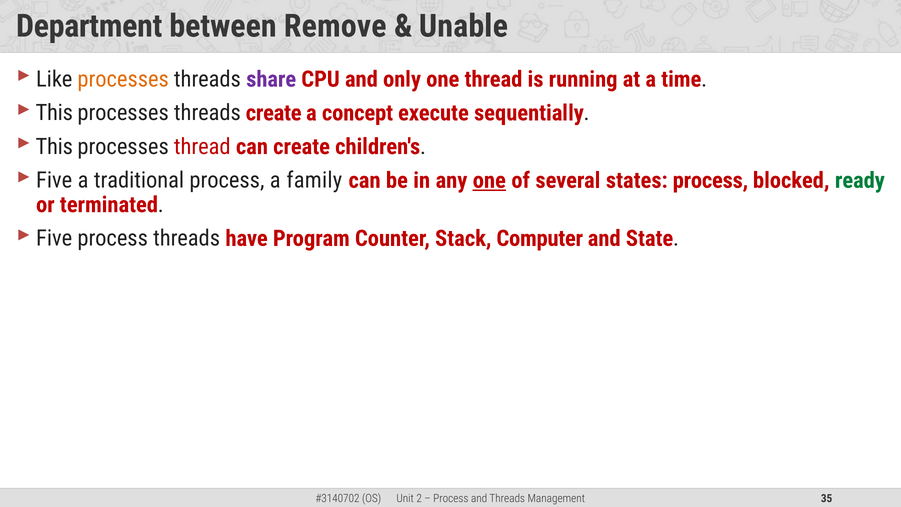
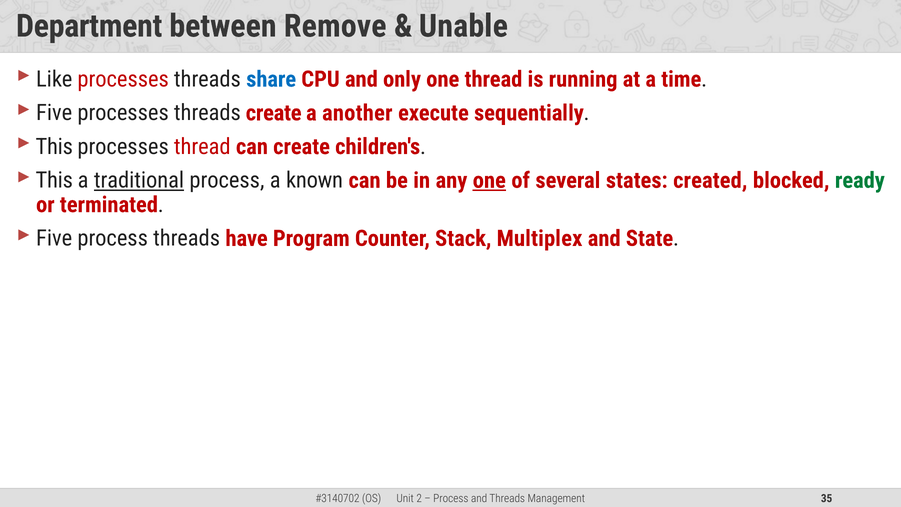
processes colour: orange -> red (123, 79)
share colour: purple -> blue (271, 79)
This: This -> Five (54, 113)
concept: concept -> another (357, 113)
Five: Five -> This (54, 180)
traditional underline: none -> present (139, 180)
family: family -> known (315, 180)
states process: process -> created (710, 180)
Computer: Computer -> Multiplex (540, 238)
